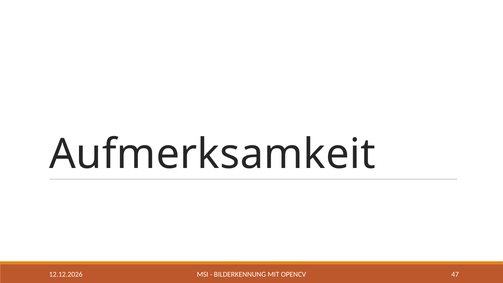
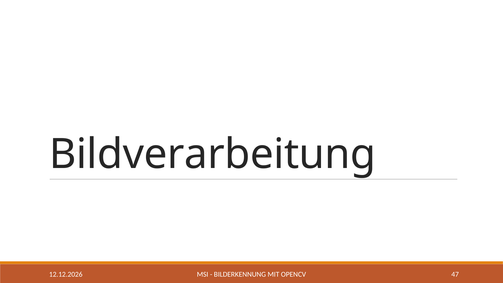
Aufmerksamkeit: Aufmerksamkeit -> Bildverarbeitung (213, 154)
